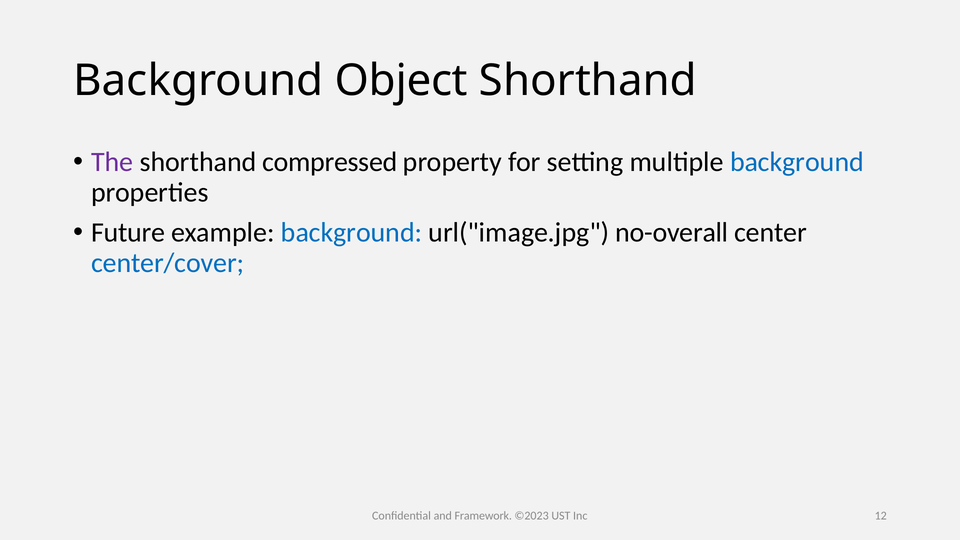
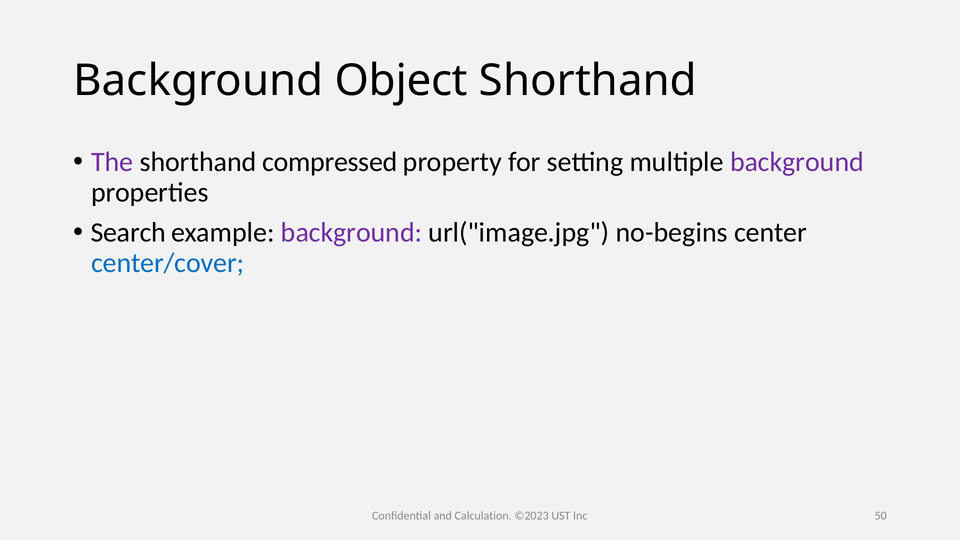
background colour: blue -> purple (797, 162)
Future: Future -> Search (128, 233)
background colour: blue -> purple (352, 233)
no-overall: no-overall -> no-begins (672, 233)
Framework: Framework -> Calculation (483, 516)
12: 12 -> 50 (881, 516)
